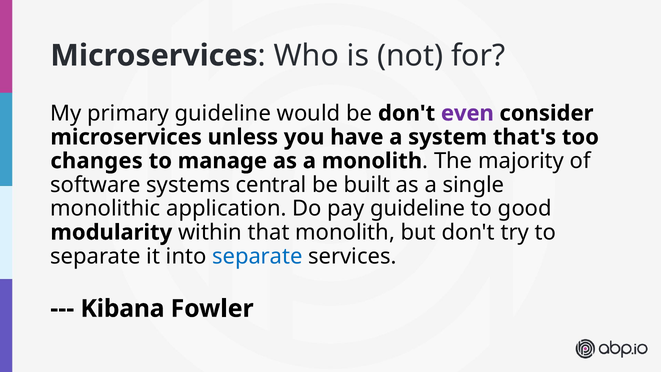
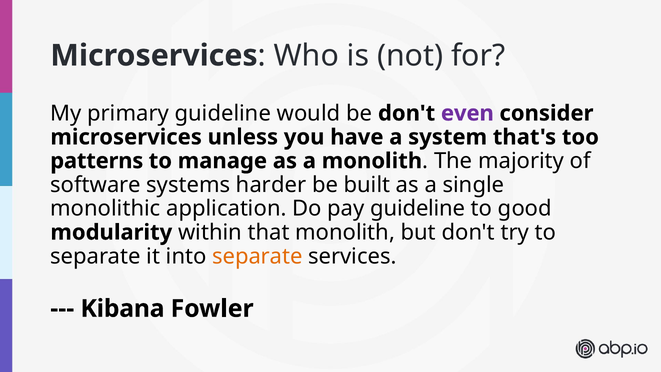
changes: changes -> patterns (97, 161)
central: central -> harder (271, 185)
separate colour: blue -> orange (257, 256)
